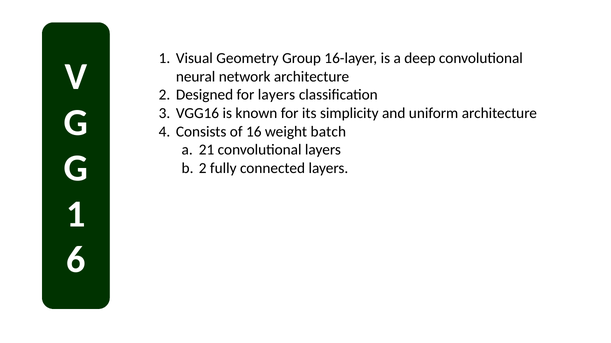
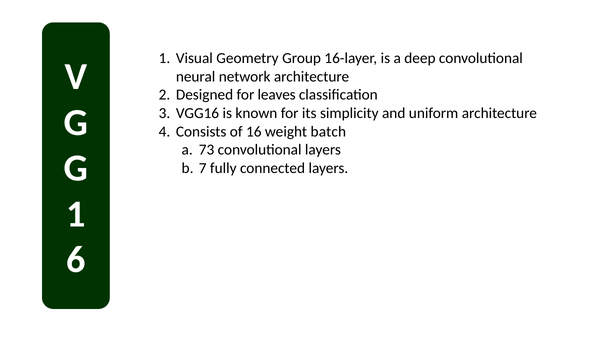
for layers: layers -> leaves (277, 95)
21: 21 -> 73 (207, 150)
2: 2 -> 7 (203, 168)
